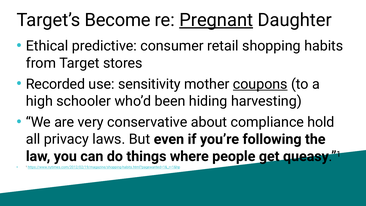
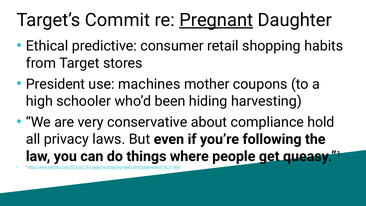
Become: Become -> Commit (118, 20)
Recorded: Recorded -> President (55, 84)
sensitivity: sensitivity -> machines (149, 84)
coupons underline: present -> none (260, 84)
